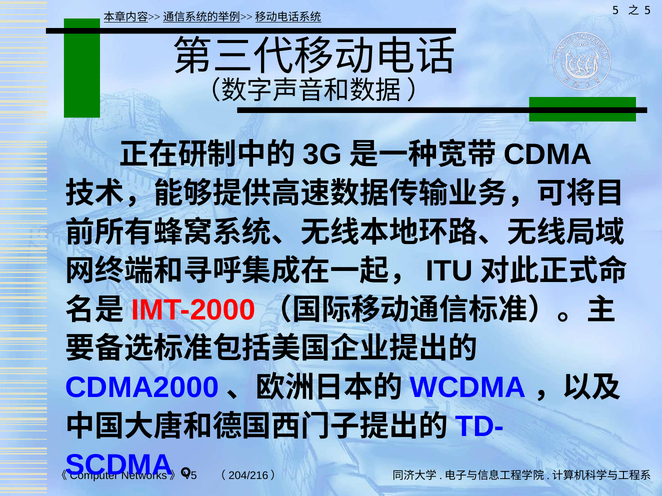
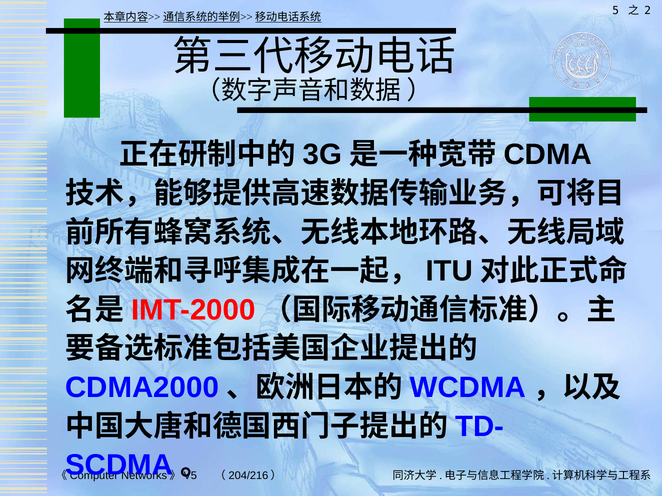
5: 5 -> 2 (648, 11)
